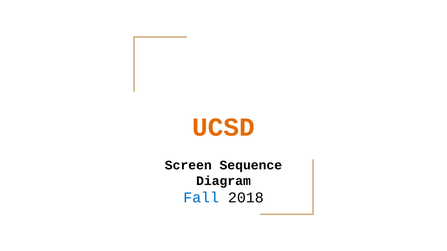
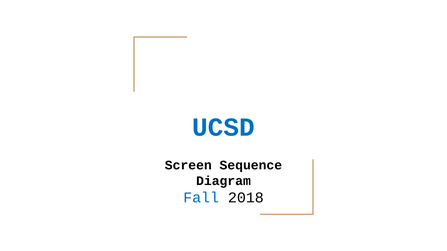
UCSD colour: orange -> blue (224, 127)
